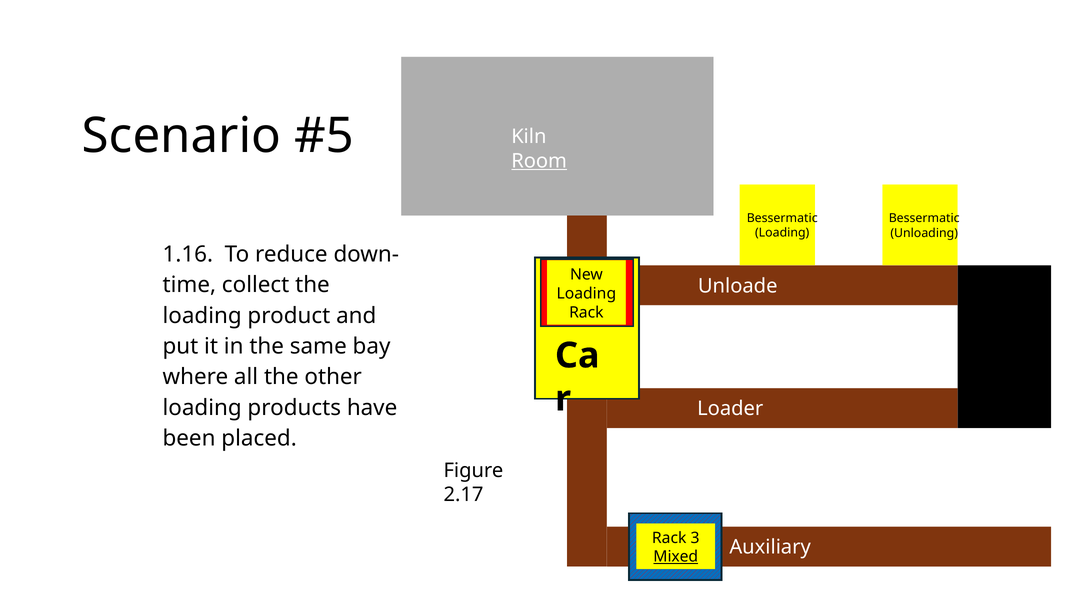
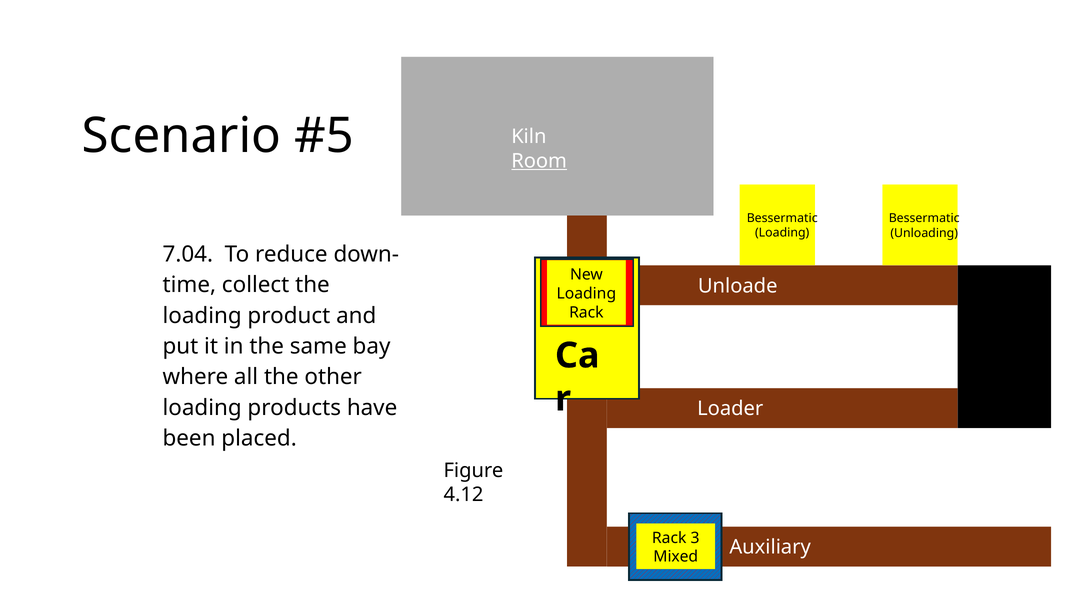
1.16: 1.16 -> 7.04 (188, 254)
2.17: 2.17 -> 4.12 (464, 495)
Mixed underline: present -> none (676, 556)
